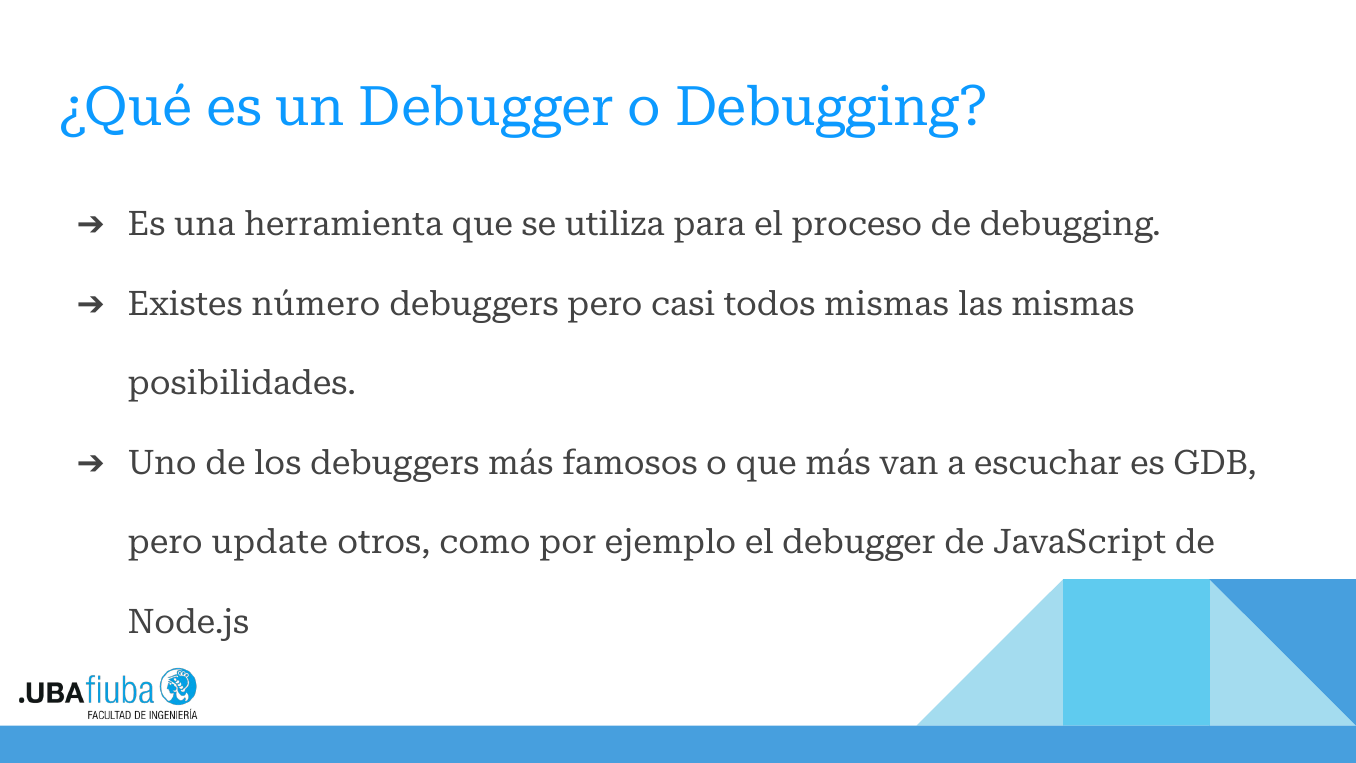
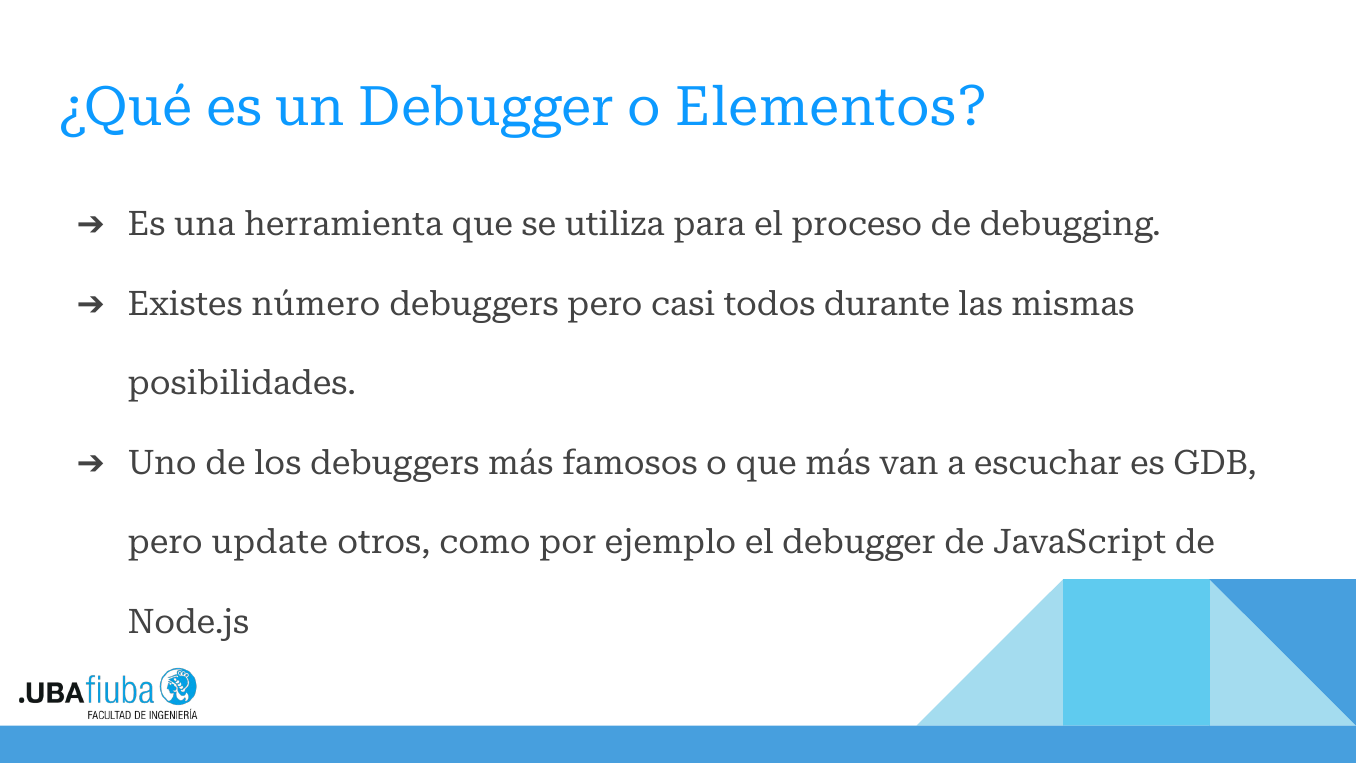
o Debugging: Debugging -> Elementos (831, 107)
todos mismas: mismas -> durante (887, 304)
